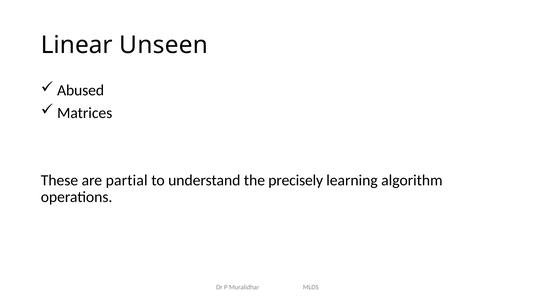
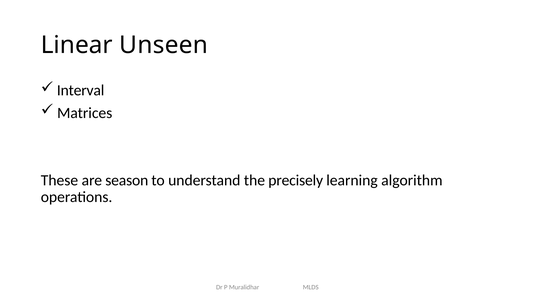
Abused: Abused -> Interval (81, 90)
partial: partial -> season (127, 180)
